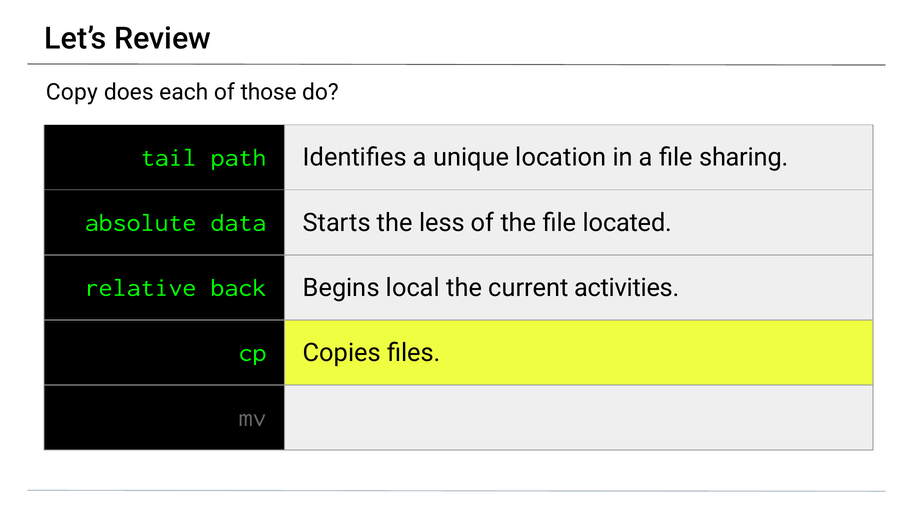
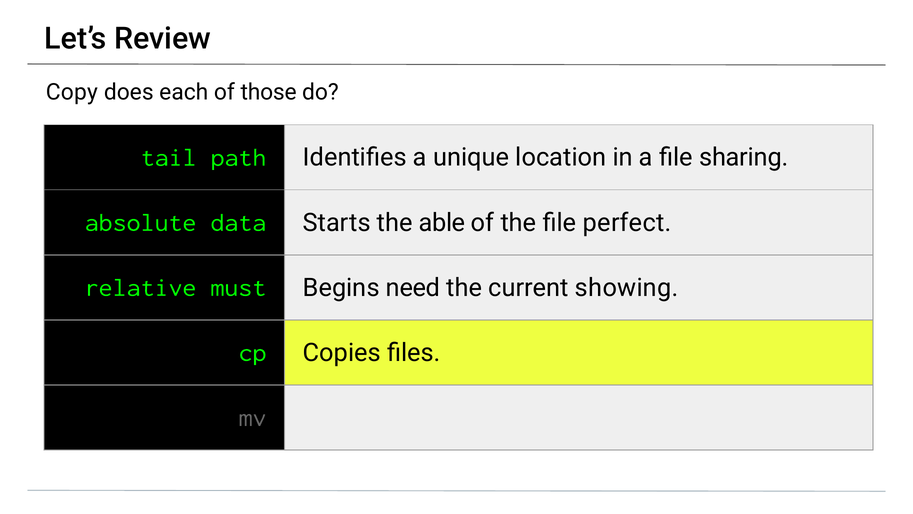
less: less -> able (442, 222)
located: located -> perfect (627, 222)
back: back -> must (238, 287)
local: local -> need (413, 287)
activities: activities -> showing (627, 287)
